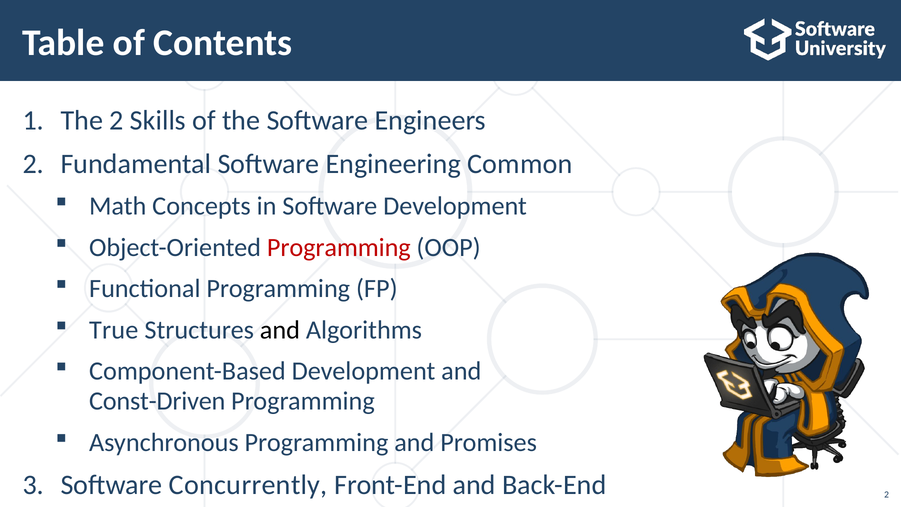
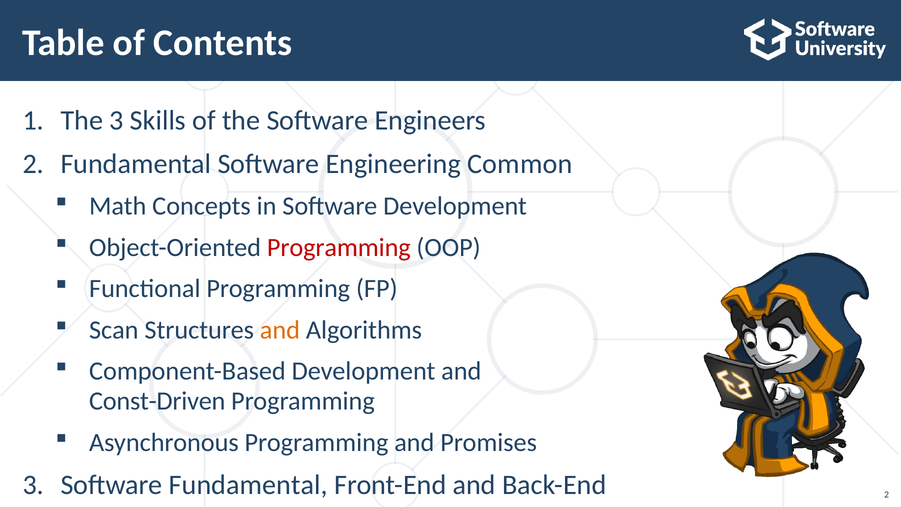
The 2: 2 -> 3 (117, 120)
True: True -> Scan (114, 330)
and colour: black -> orange (280, 330)
Software Concurrently: Concurrently -> Fundamental (248, 485)
